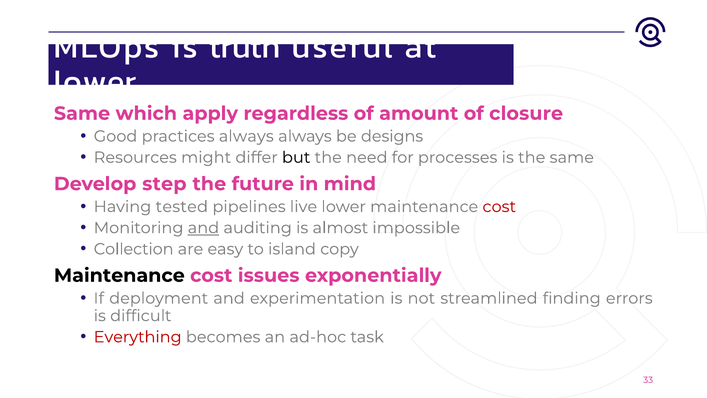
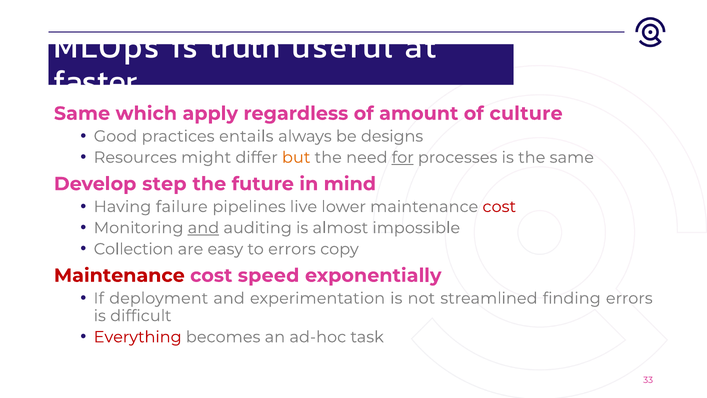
lower: lower -> faster (95, 82)
closure: closure -> culture (526, 113)
practices always: always -> entails (246, 136)
but colour: black -> orange (296, 157)
for underline: none -> present (403, 157)
tested: tested -> failure (182, 207)
to island: island -> errors (292, 249)
Maintenance colour: black -> red (119, 275)
issues: issues -> speed (269, 275)
